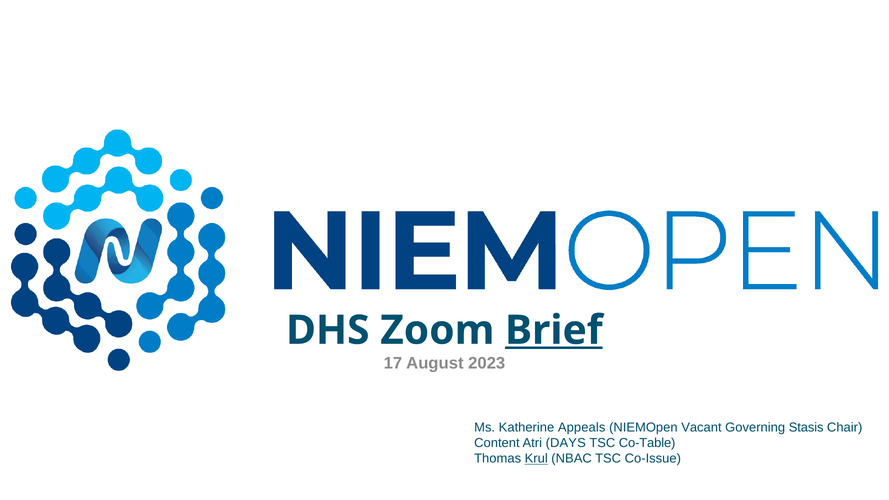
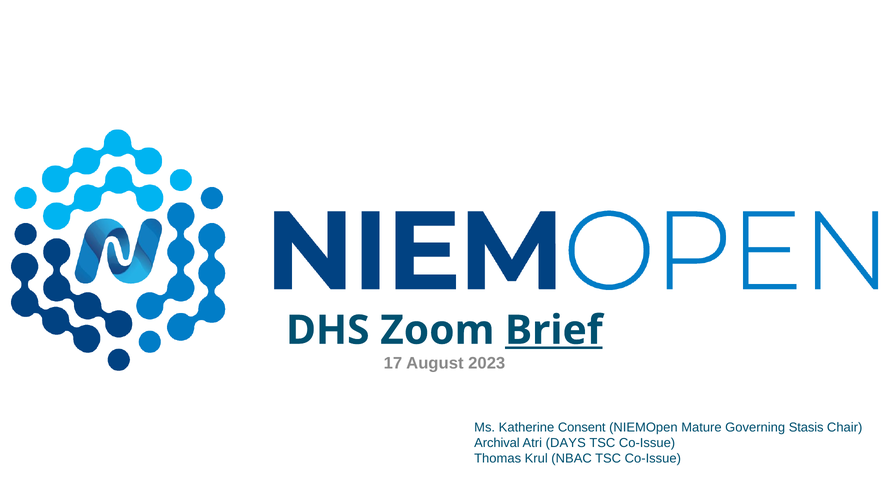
Appeals: Appeals -> Consent (582, 428)
Vacant: Vacant -> Mature (701, 428)
Content: Content -> Archival (497, 443)
Co-Table: Co-Table -> Co-Issue (647, 443)
Krul underline: present -> none (536, 459)
